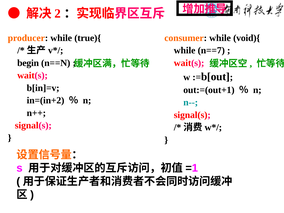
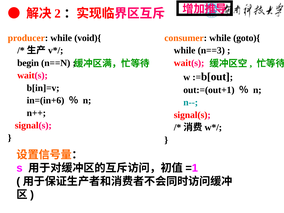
true){: true){ -> void){ (88, 38)
void){: void){ -> goto){ (247, 38)
n==7: n==7 -> n==3 (211, 50)
in=(in+2: in=(in+2 -> in=(in+6 (46, 100)
